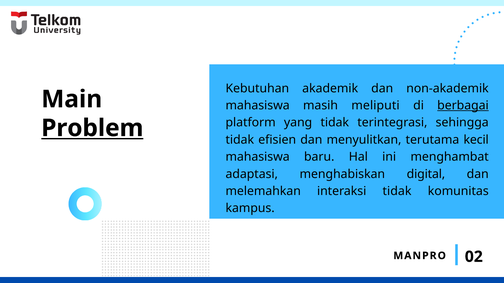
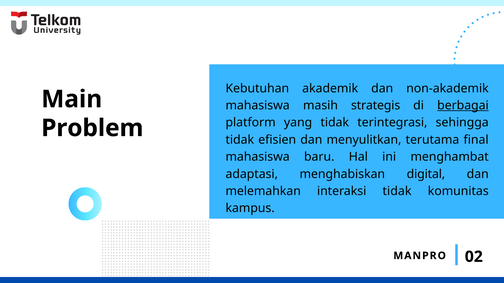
meliputi: meliputi -> strategis (376, 106)
Problem underline: present -> none (92, 128)
kecil: kecil -> final (476, 140)
